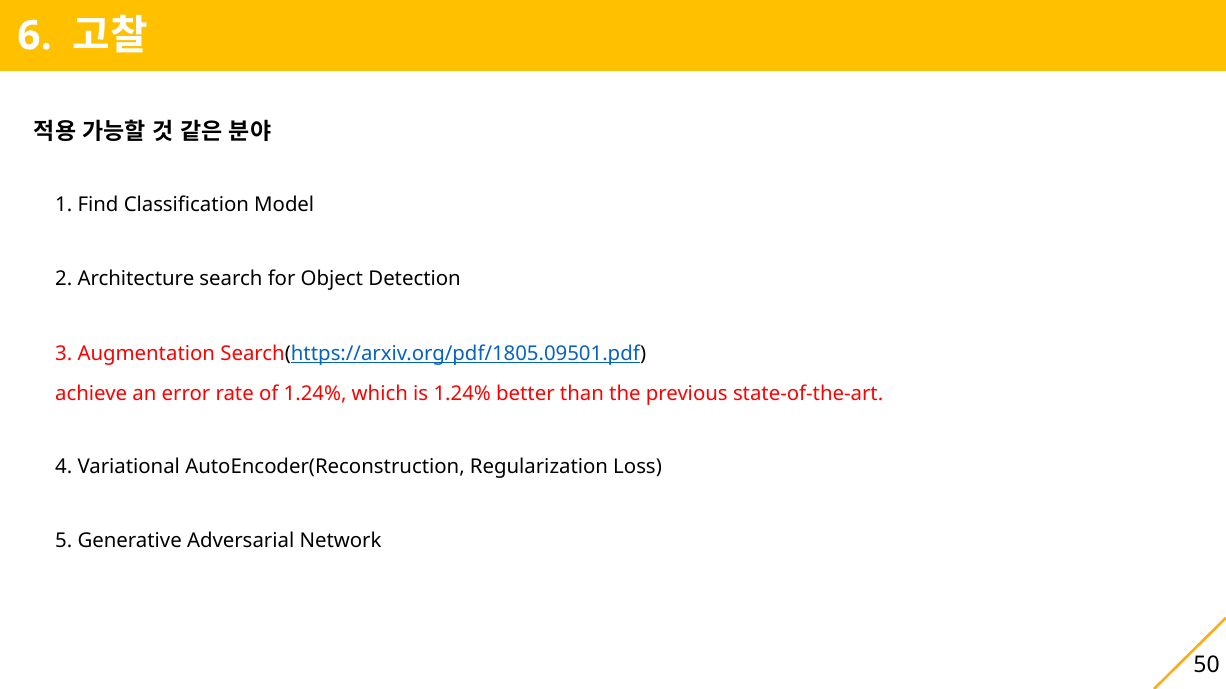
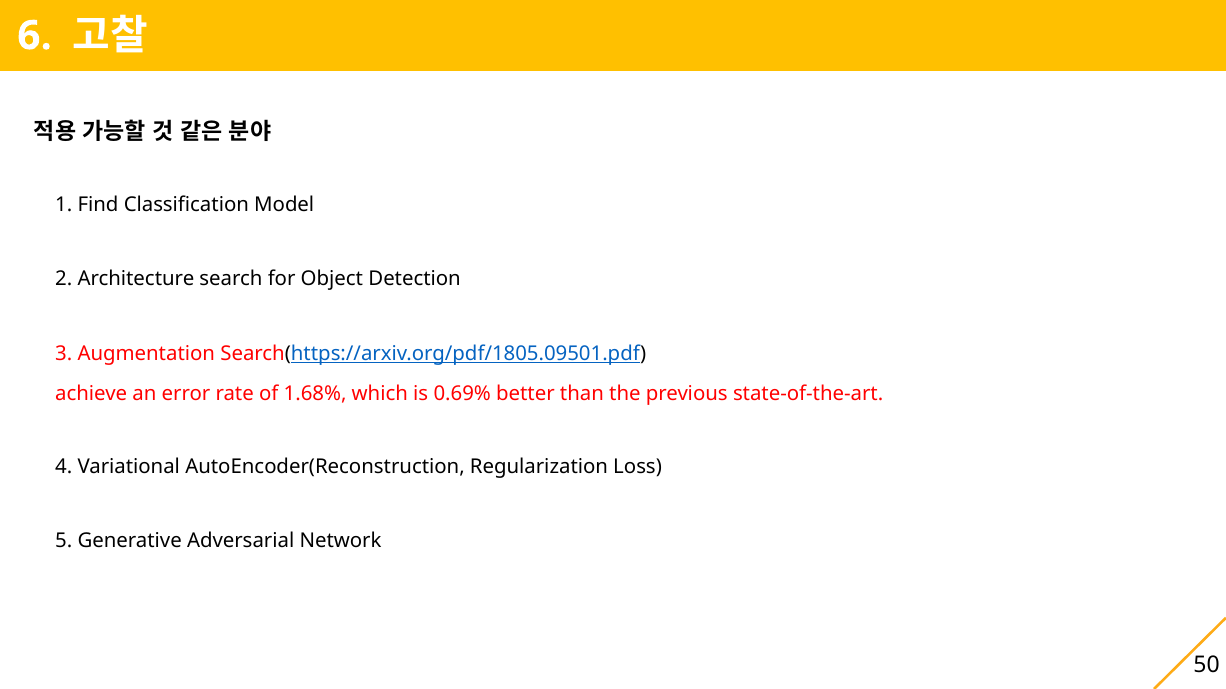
of 1.24%: 1.24% -> 1.68% (315, 394)
is 1.24%: 1.24% -> 0.69% (462, 394)
